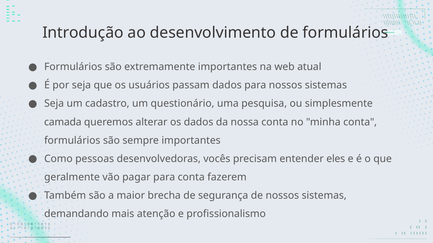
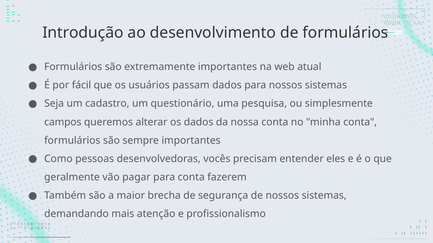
por seja: seja -> fácil (81, 85)
camada: camada -> campos (63, 122)
